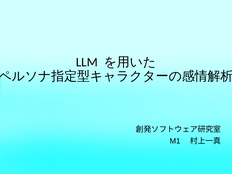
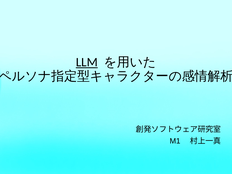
LLM underline: none -> present (87, 62)
